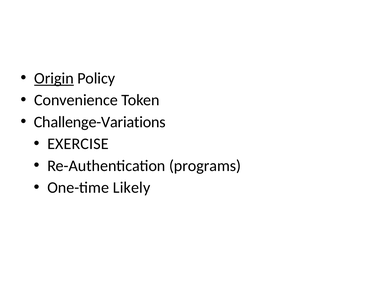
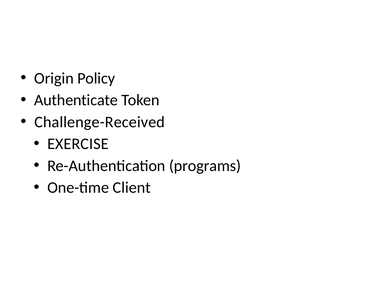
Origin underline: present -> none (54, 78)
Convenience: Convenience -> Authenticate (76, 100)
Challenge-Variations: Challenge-Variations -> Challenge-Received (100, 122)
Likely: Likely -> Client (132, 187)
